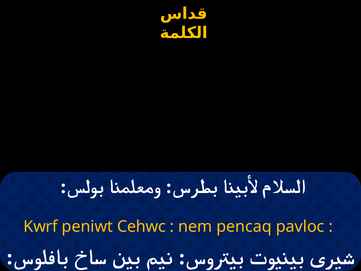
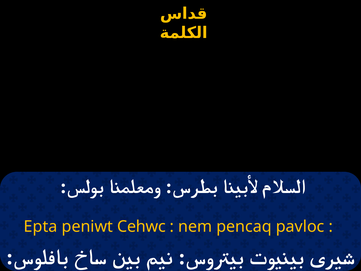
Kwrf: Kwrf -> Epta (40, 226)
